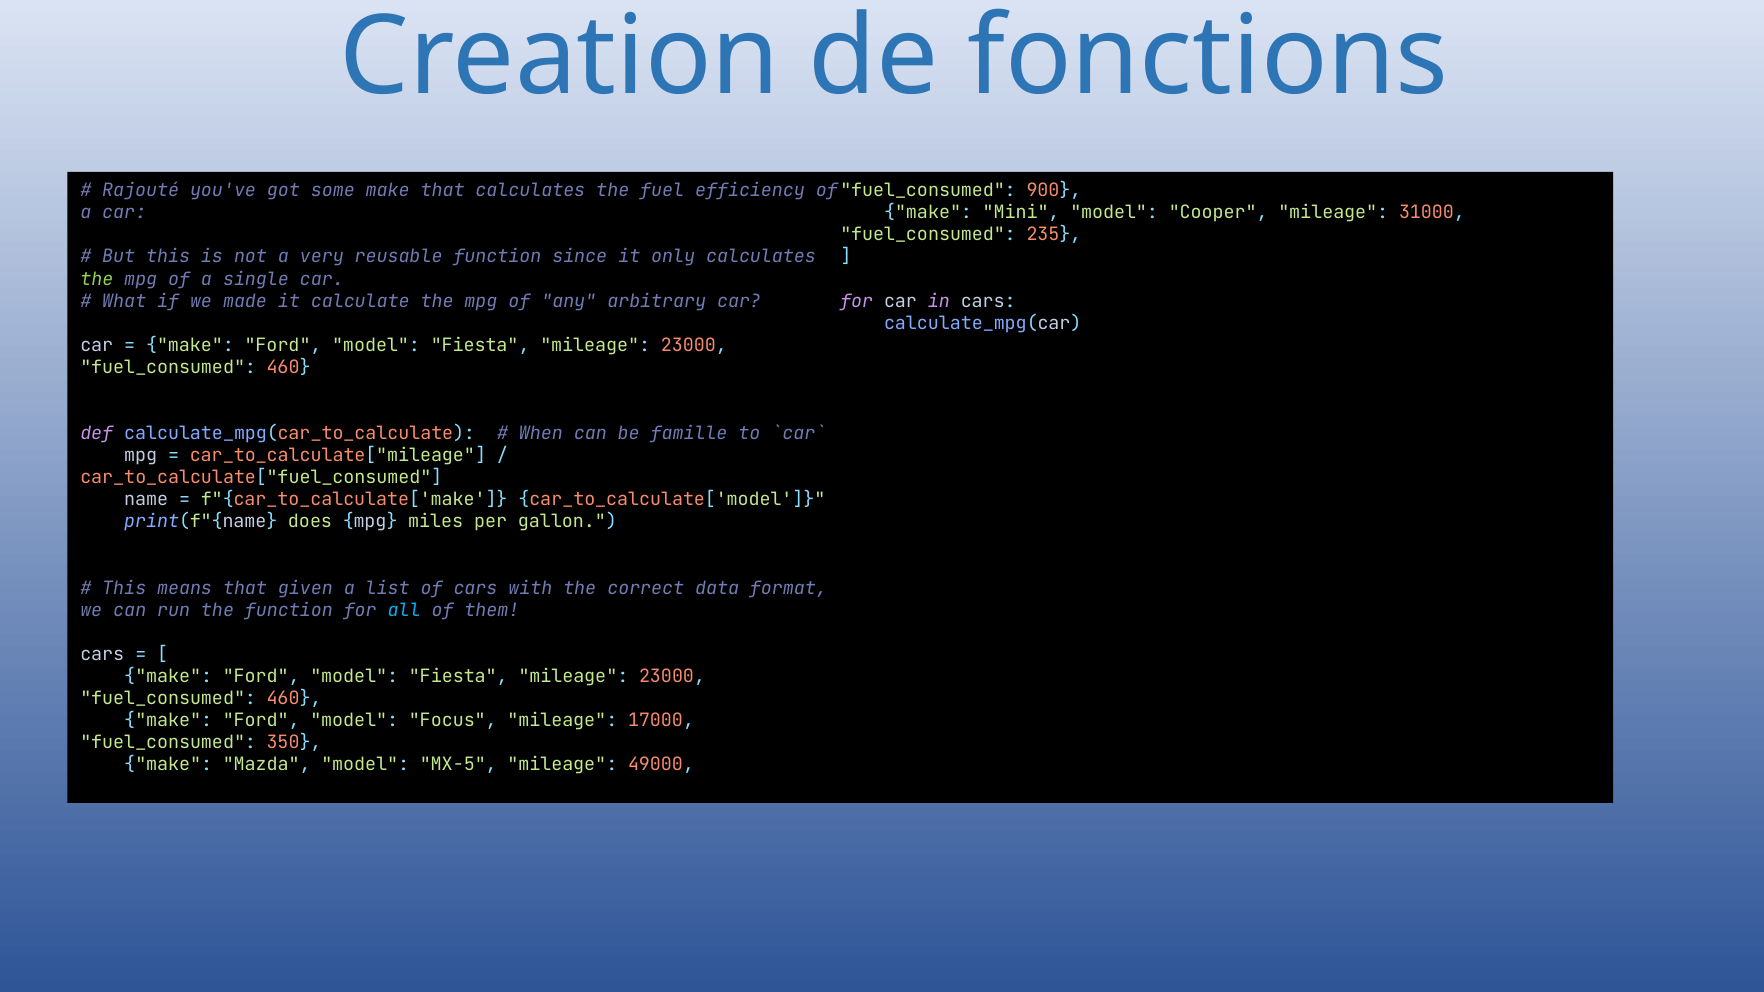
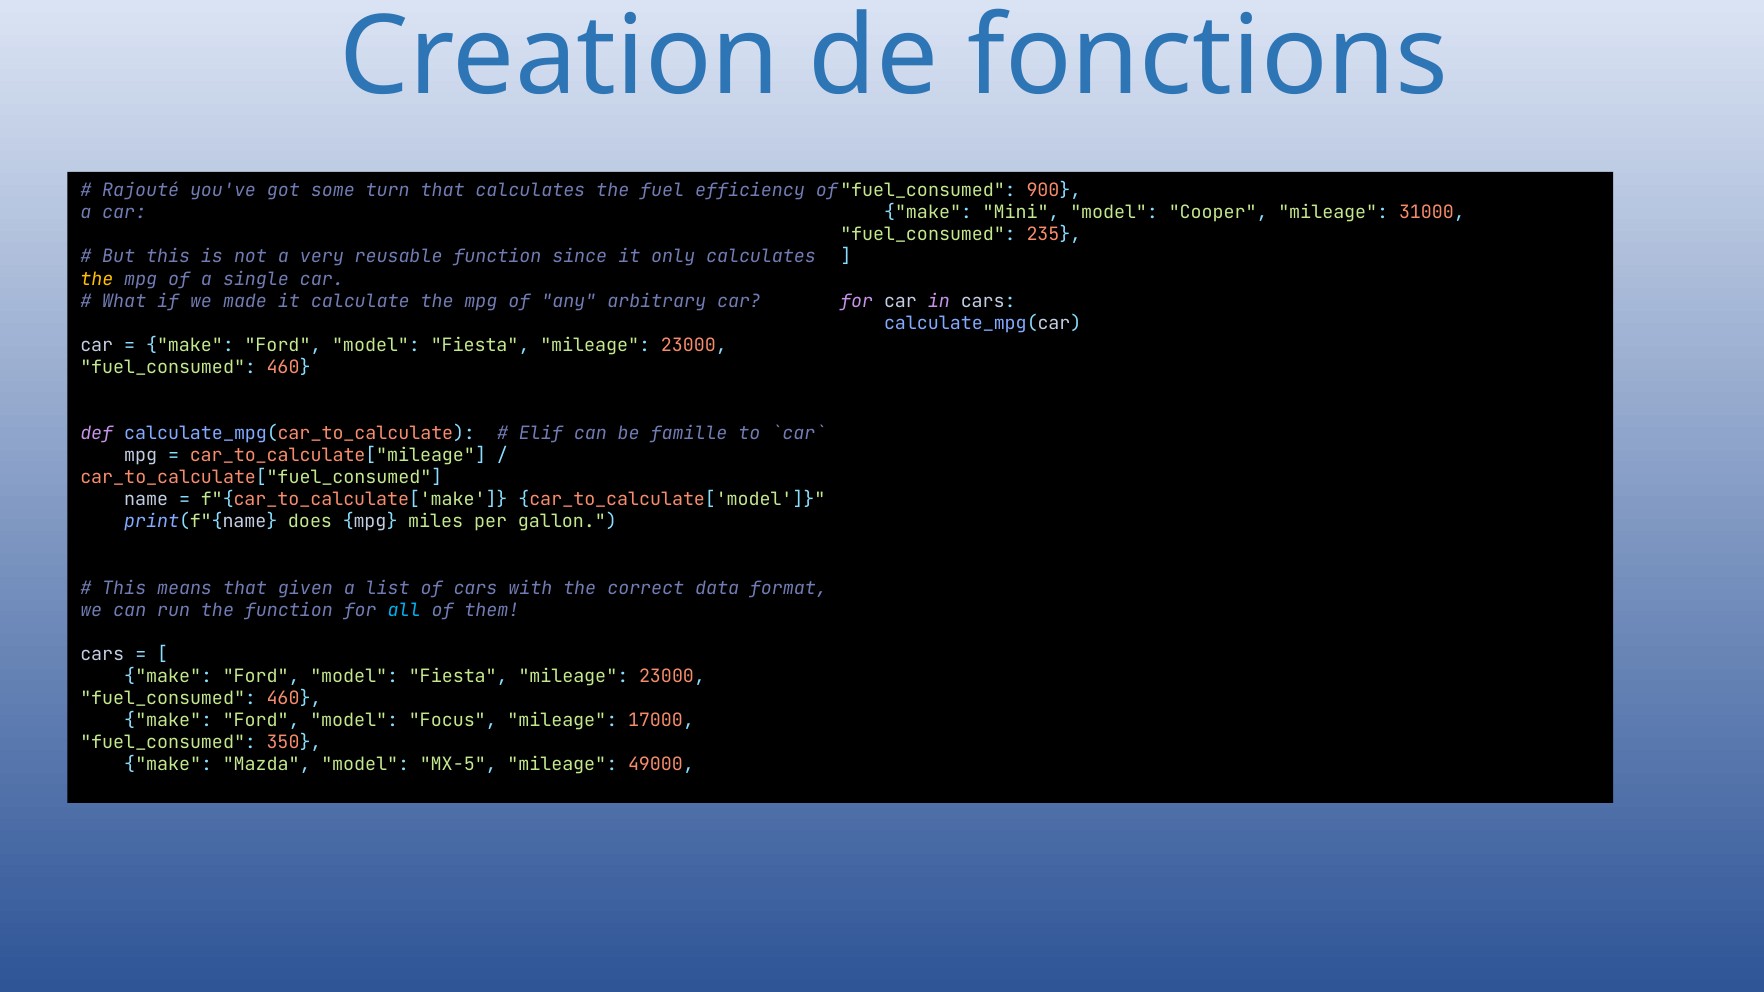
some make: make -> turn (388, 191)
the colour: light green -> yellow (97, 279)
When: When -> Elif (541, 434)
